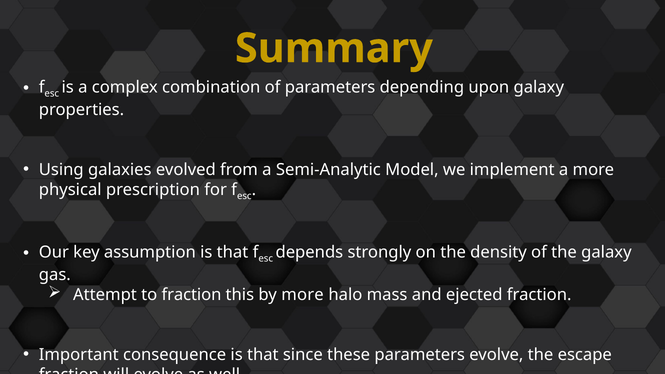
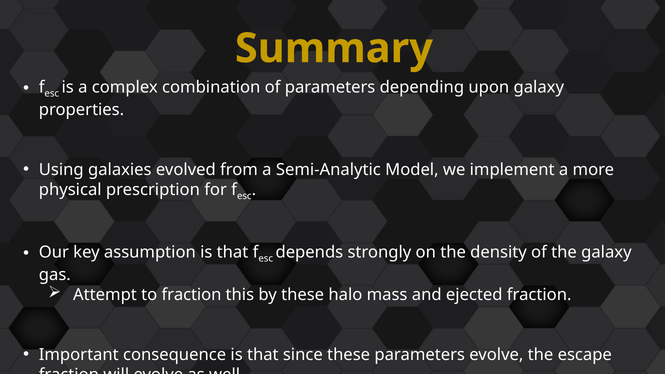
by more: more -> these (303, 295)
